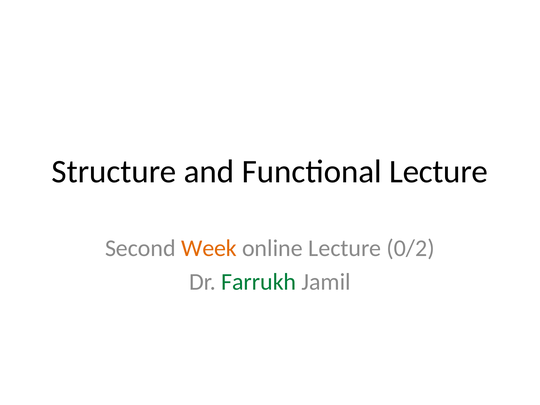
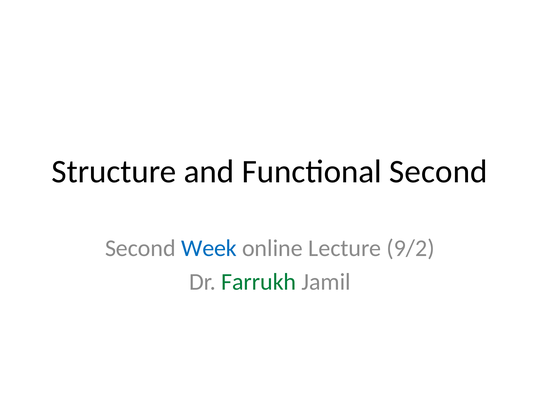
Functional Lecture: Lecture -> Second (438, 172)
Week colour: orange -> blue (209, 248)
0/2: 0/2 -> 9/2 (411, 248)
